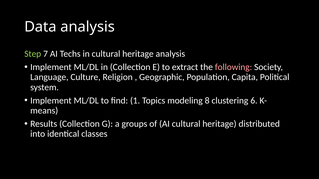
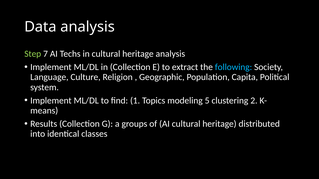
following colour: pink -> light blue (234, 67)
8: 8 -> 5 (207, 101)
6: 6 -> 2 (254, 101)
